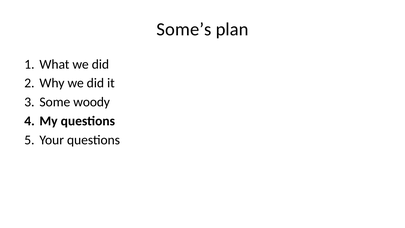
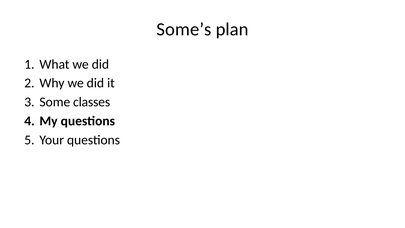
woody: woody -> classes (92, 102)
